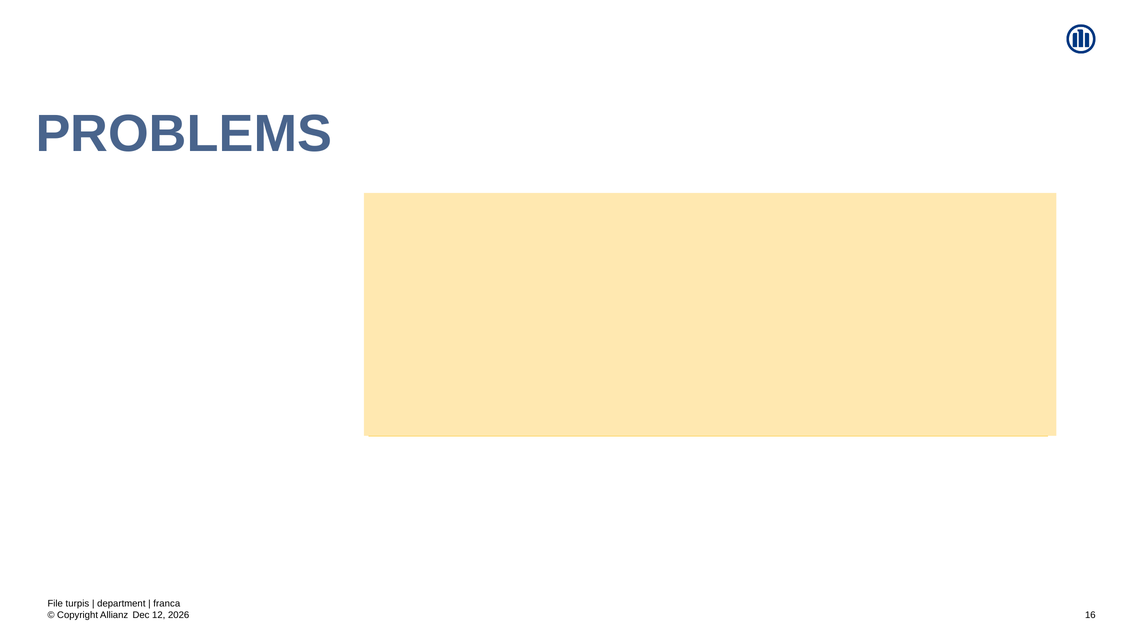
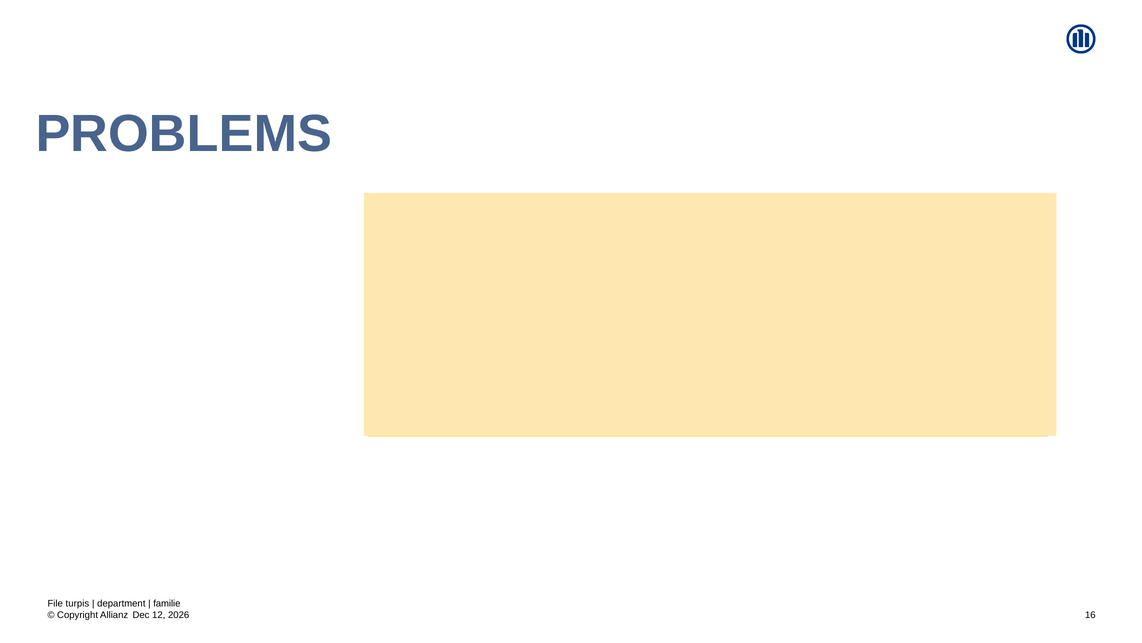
franca: franca -> familie (167, 603)
